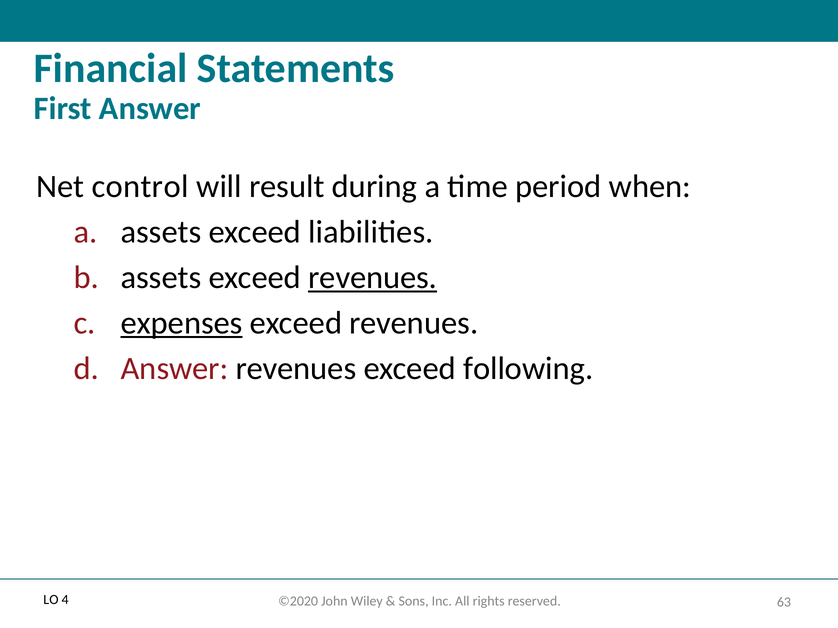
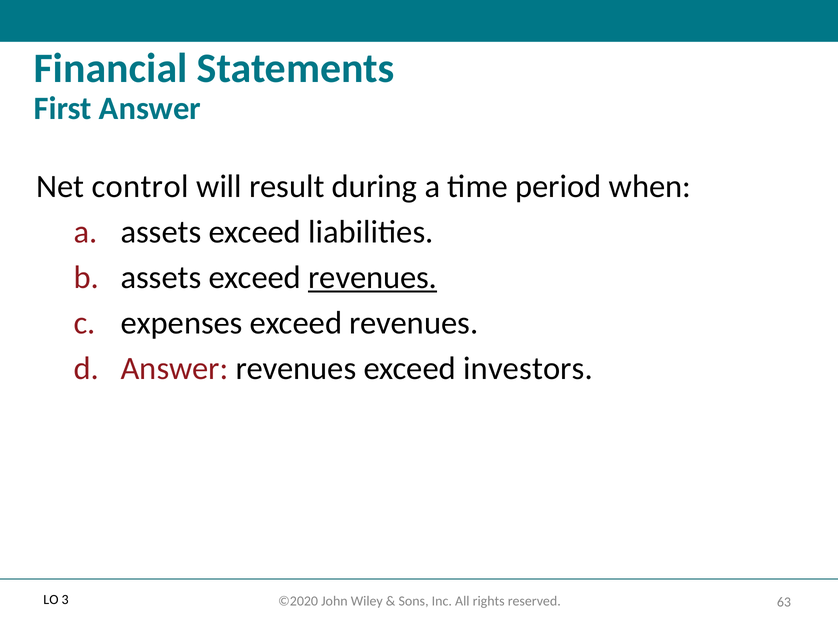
expenses underline: present -> none (182, 323)
following: following -> investors (528, 369)
4: 4 -> 3 (65, 600)
